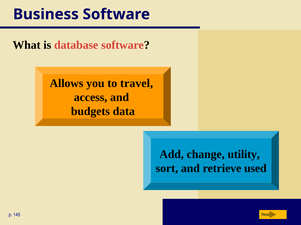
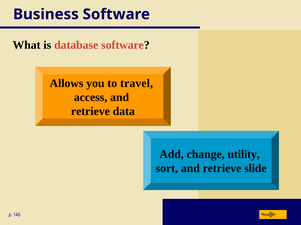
budgets: budgets -> retrieve (90, 112)
used: used -> slide (255, 169)
